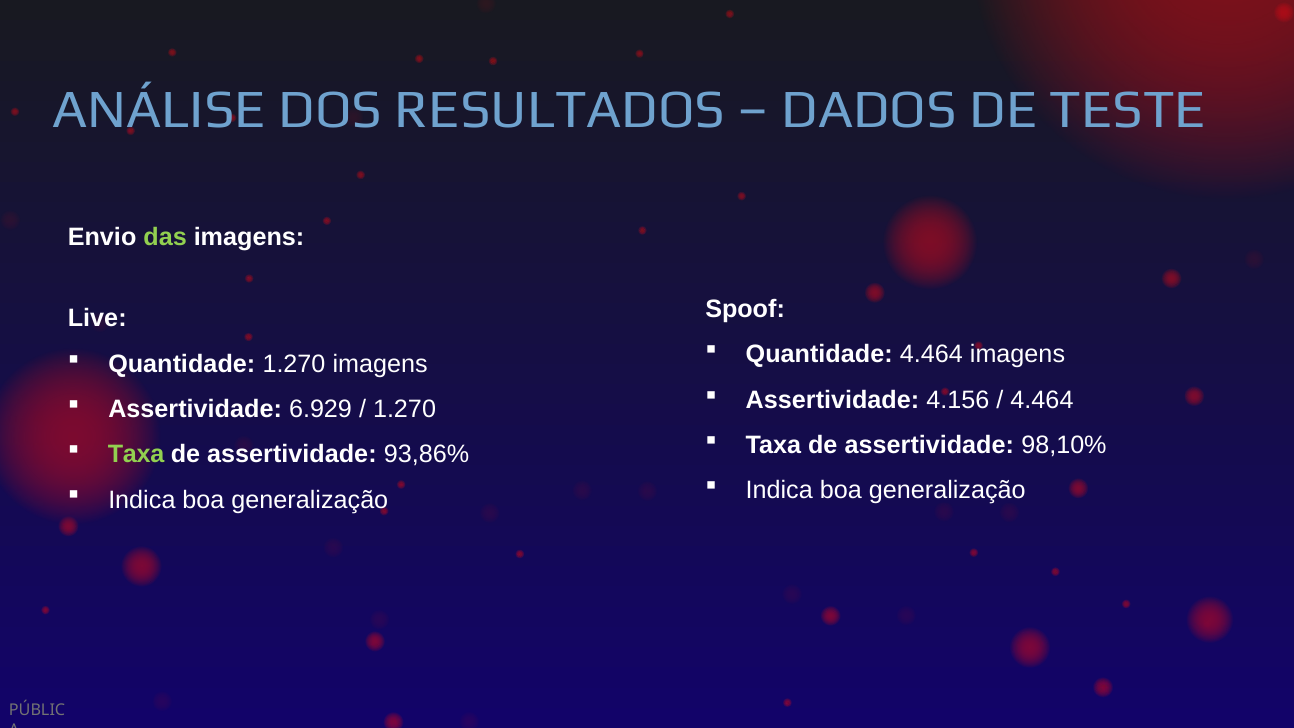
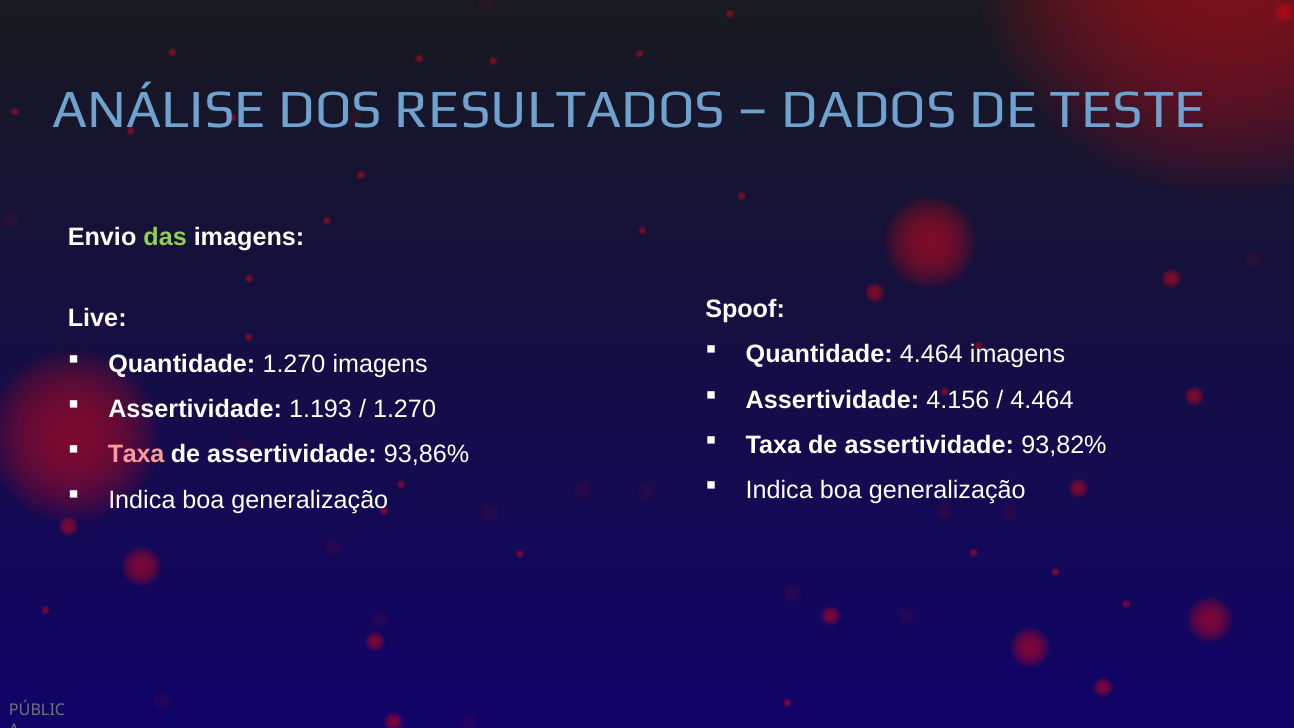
6.929: 6.929 -> 1.193 (321, 409)
98,10%: 98,10% -> 93,82% (1064, 445)
Taxa colour: light green -> pink (136, 454)
